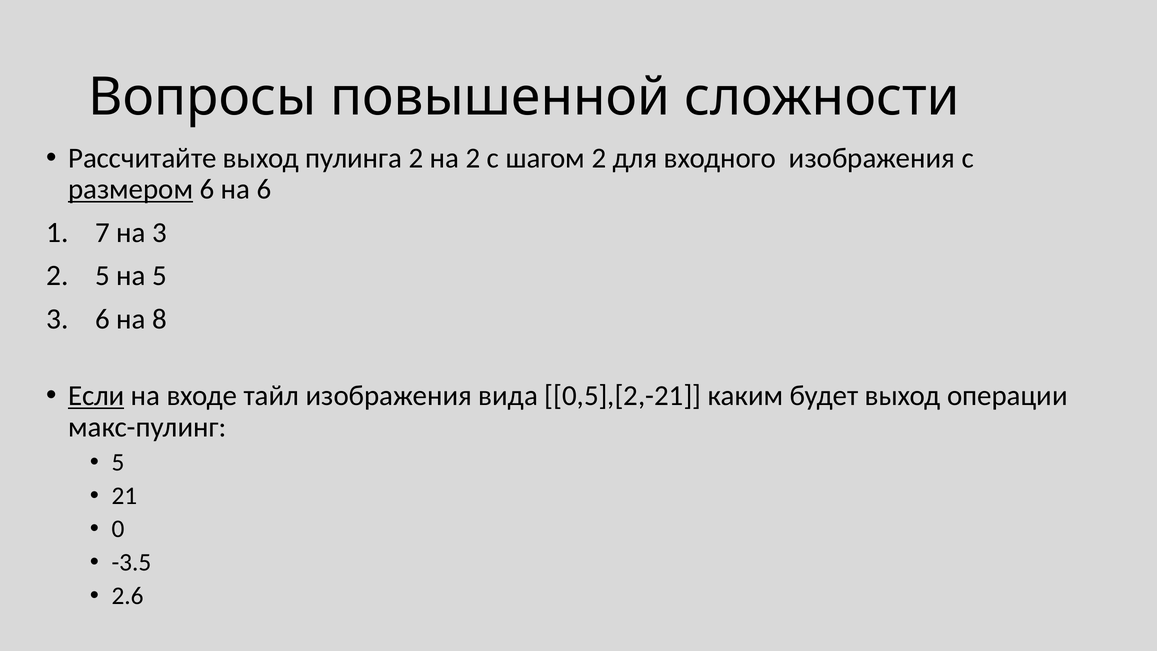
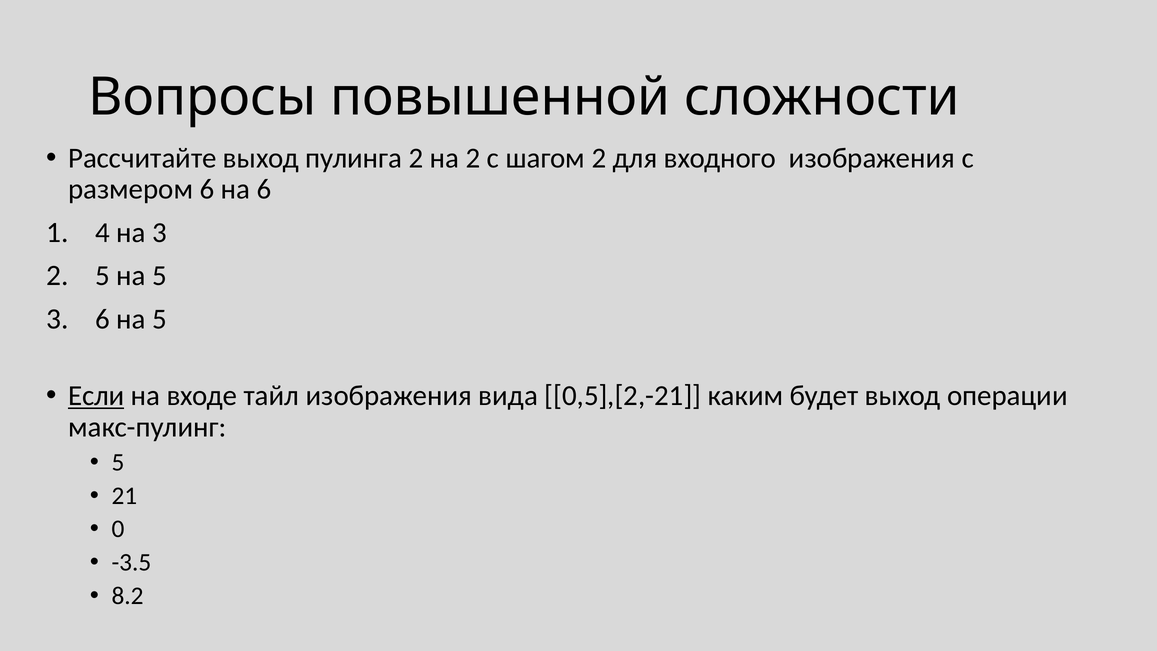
размером underline: present -> none (131, 189)
7: 7 -> 4 (103, 232)
6 на 8: 8 -> 5 (160, 319)
2.6: 2.6 -> 8.2 (128, 596)
